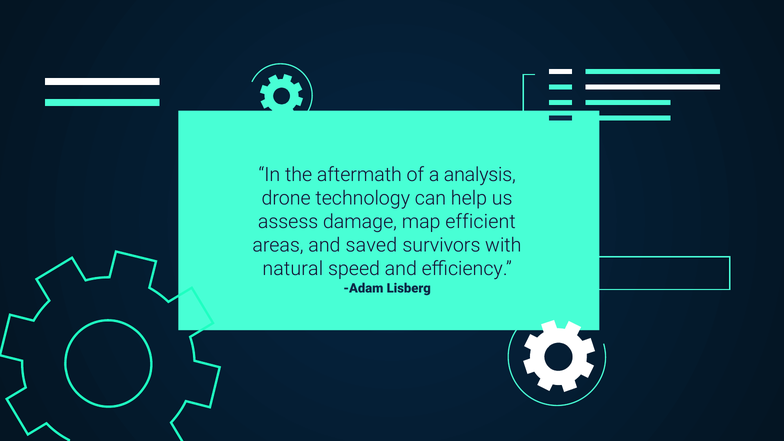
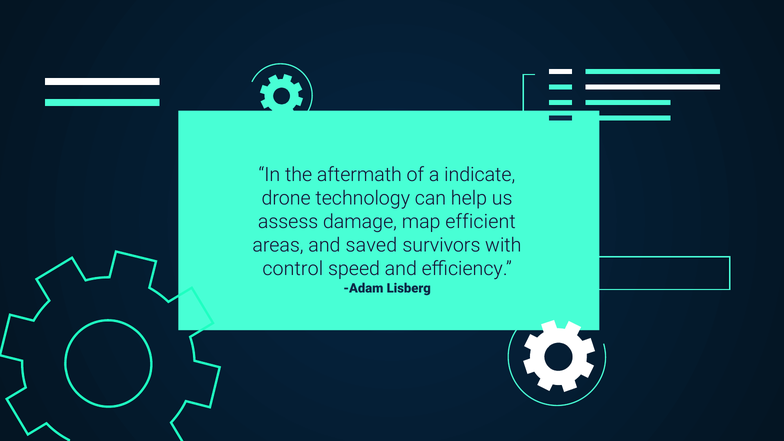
analysis: analysis -> indicate (480, 175)
natural: natural -> control (293, 269)
